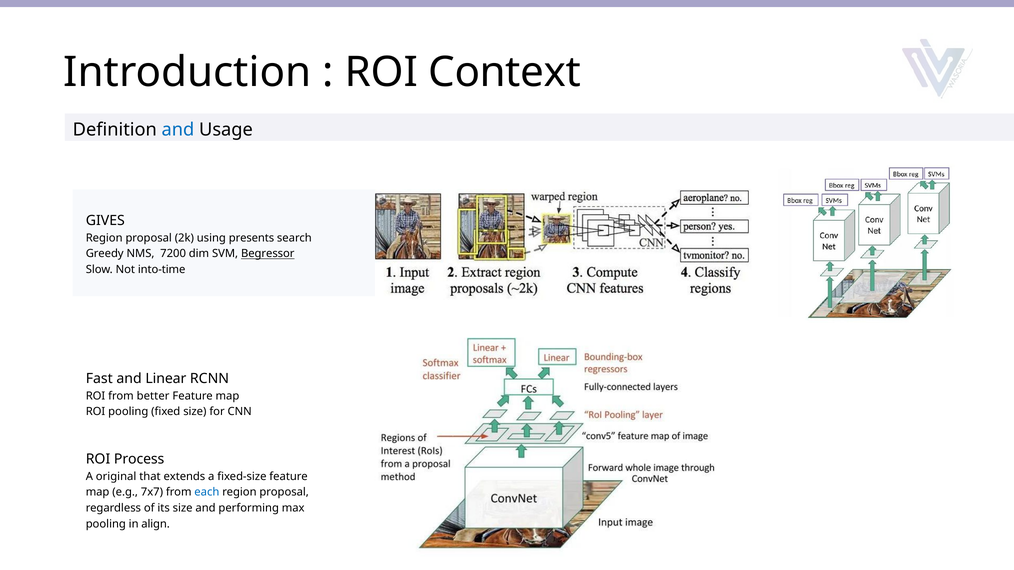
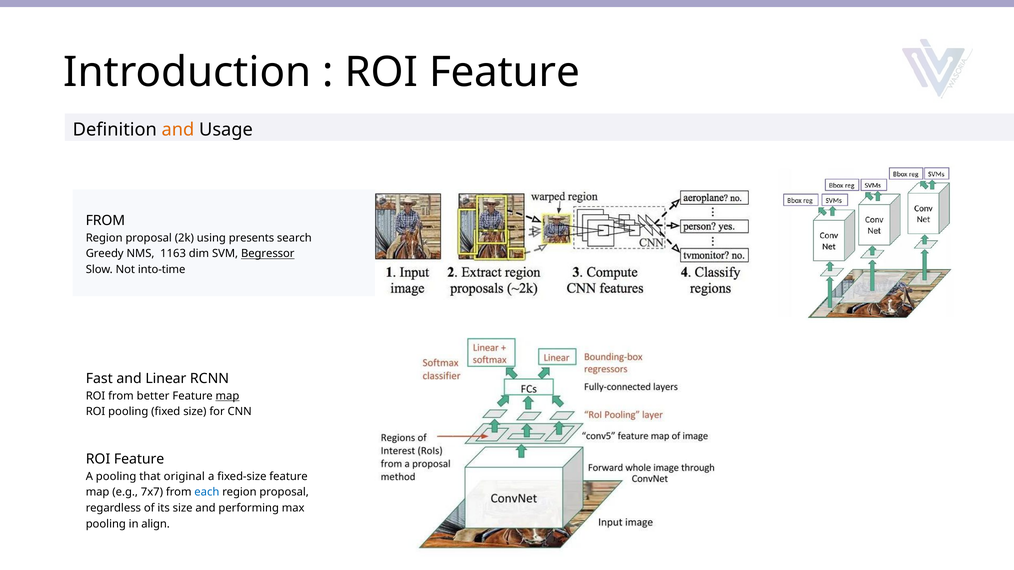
Context: Context -> Feature (505, 72)
and colour: blue -> orange (178, 130)
GIVES: GIVES -> FROM (105, 221)
7200: 7200 -> 1163 (173, 254)
map underline: none -> present (227, 396)
Process: Process -> Feature (139, 460)
A original: original -> pooling (116, 477)
extends: extends -> original (184, 477)
